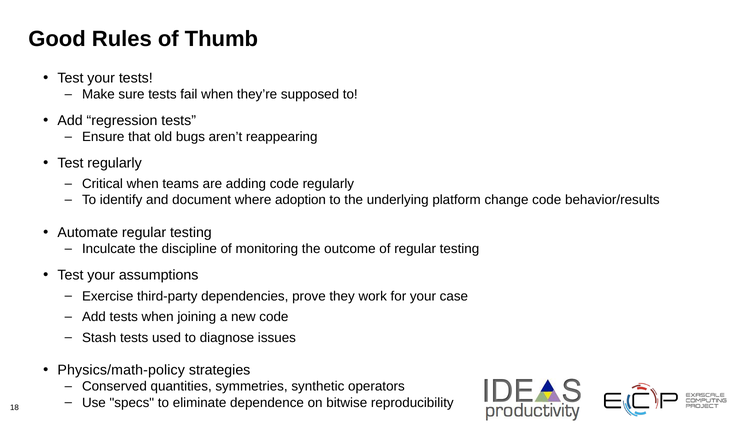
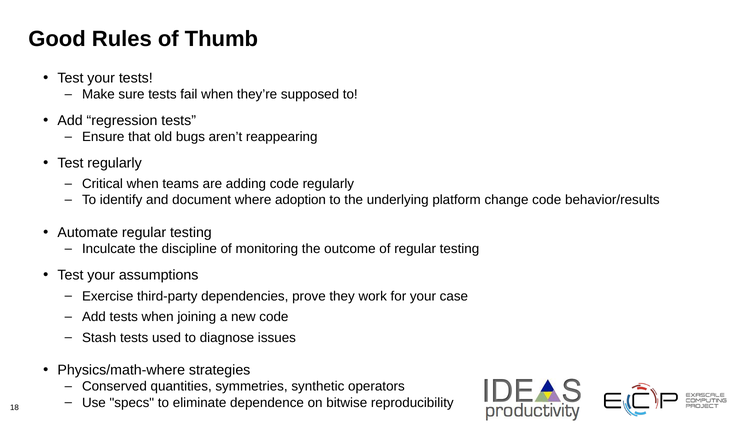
Physics/math-policy: Physics/math-policy -> Physics/math-where (121, 370)
